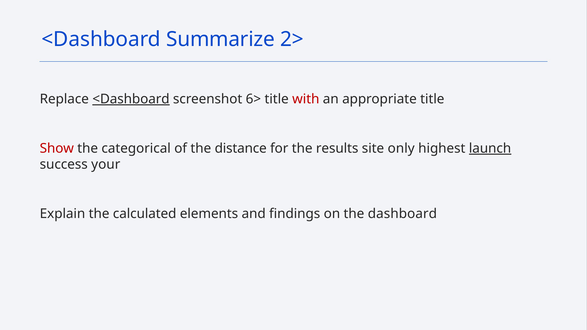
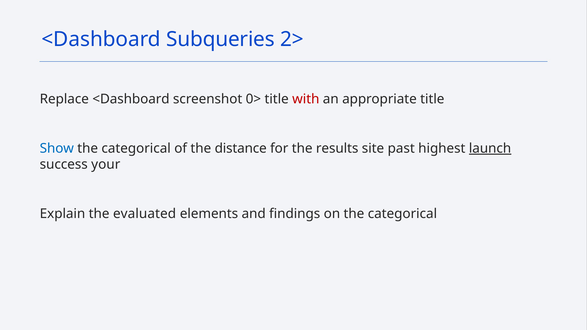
Summarize: Summarize -> Subqueries (220, 39)
<Dashboard underline: present -> none (131, 99)
6>: 6> -> 0> (253, 99)
Show colour: red -> blue (57, 148)
only: only -> past (401, 148)
calculated: calculated -> evaluated (145, 214)
on the dashboard: dashboard -> categorical (402, 214)
